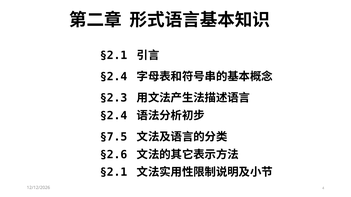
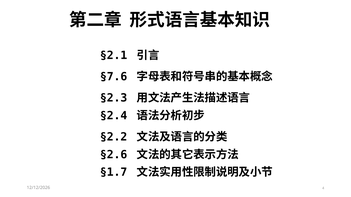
§2.4: §2.4 -> §7.6 (114, 77)
§7.5: §7.5 -> §2.2 (114, 137)
§2.1: §2.1 -> §1.7 (114, 173)
